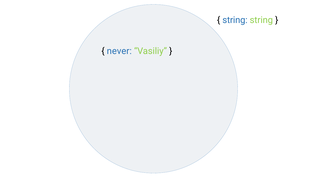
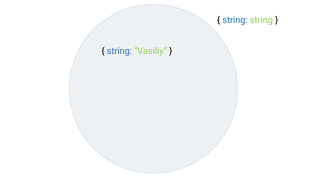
never: never -> string (119, 51)
